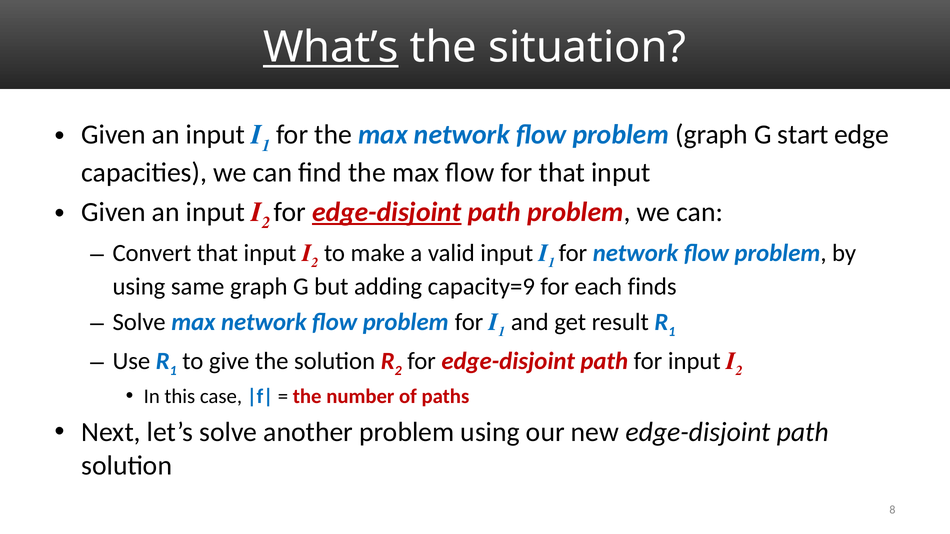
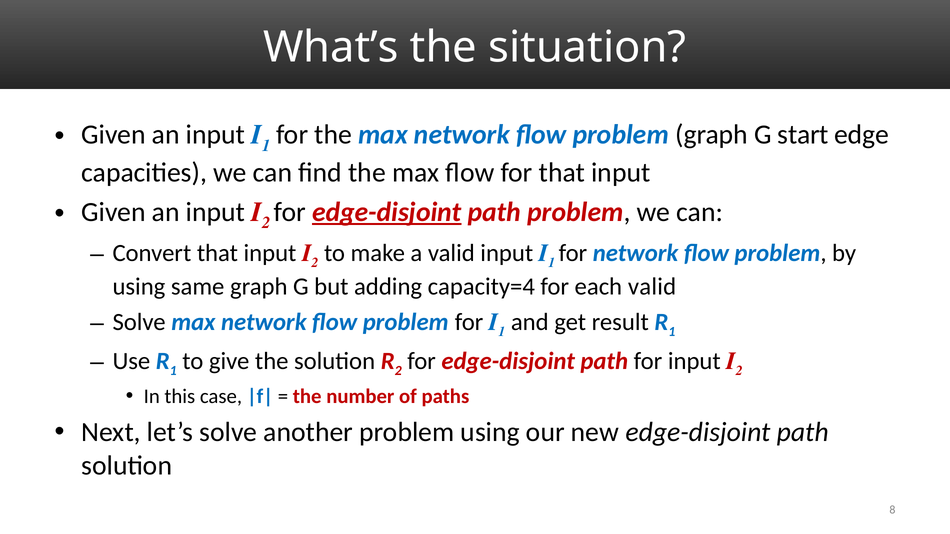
What’s underline: present -> none (331, 48)
capacity=9: capacity=9 -> capacity=4 (481, 287)
each finds: finds -> valid (652, 287)
